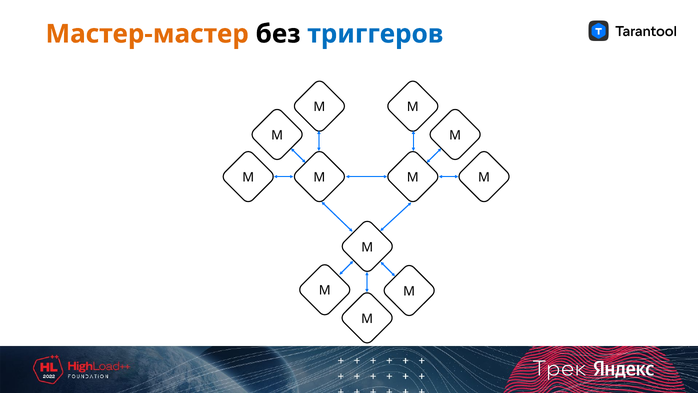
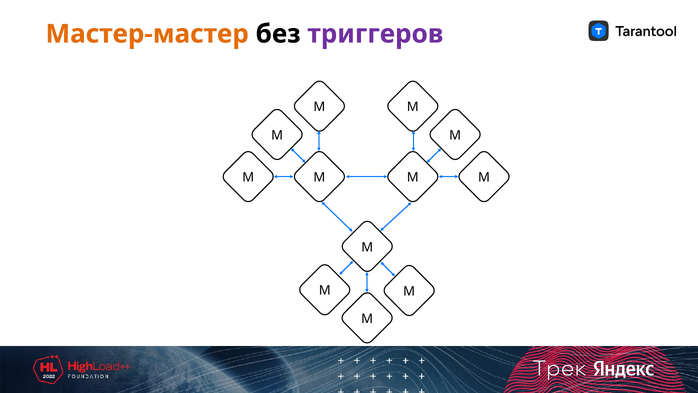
триггеров colour: blue -> purple (375, 34)
